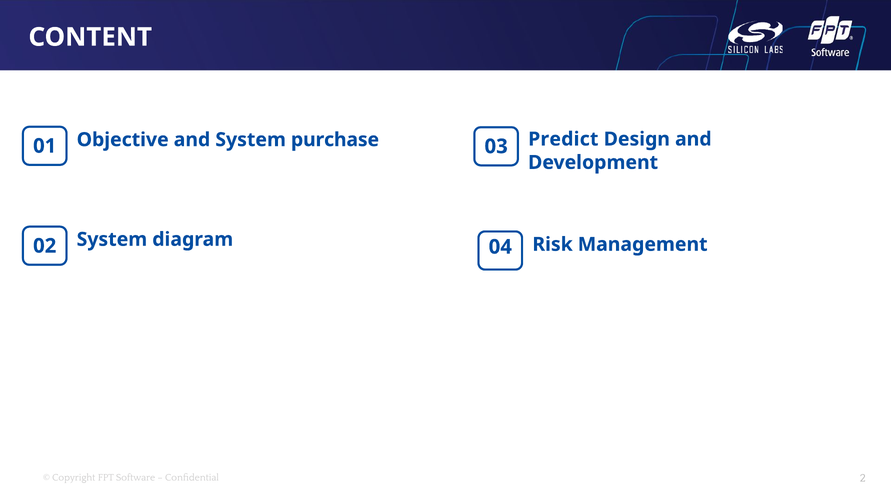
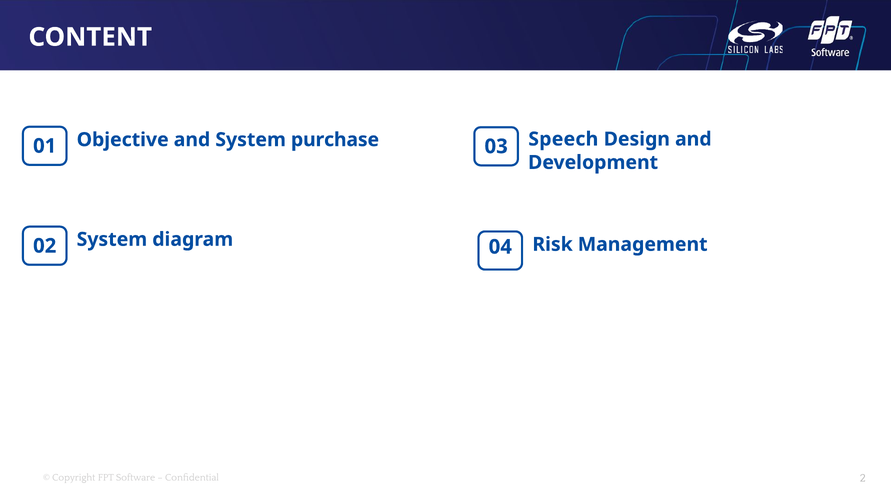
Predict: Predict -> Speech (563, 139)
